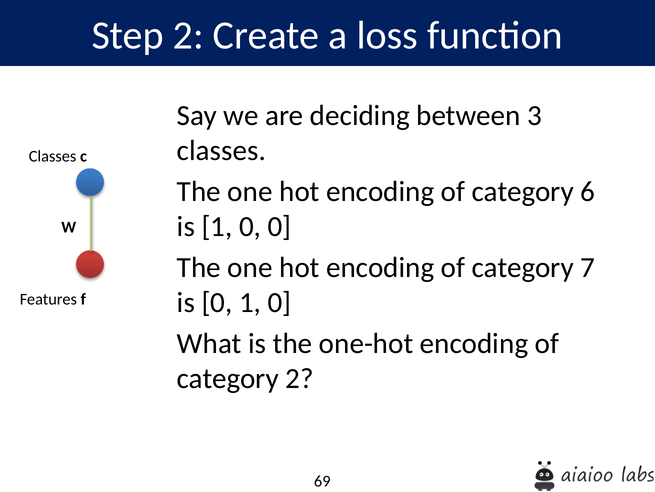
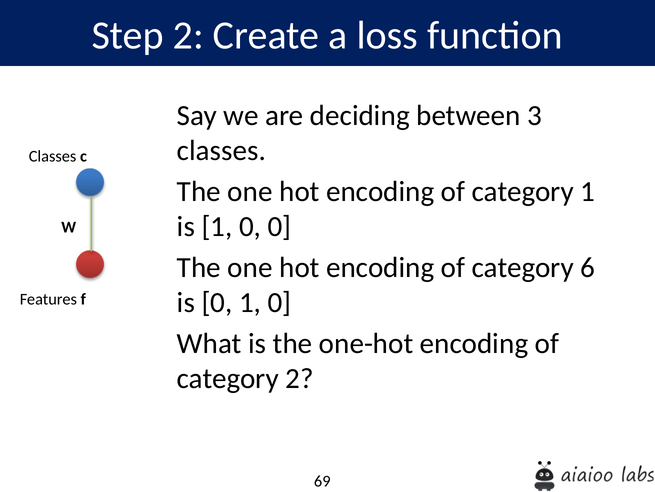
category 6: 6 -> 1 (588, 191)
7: 7 -> 6 (588, 267)
